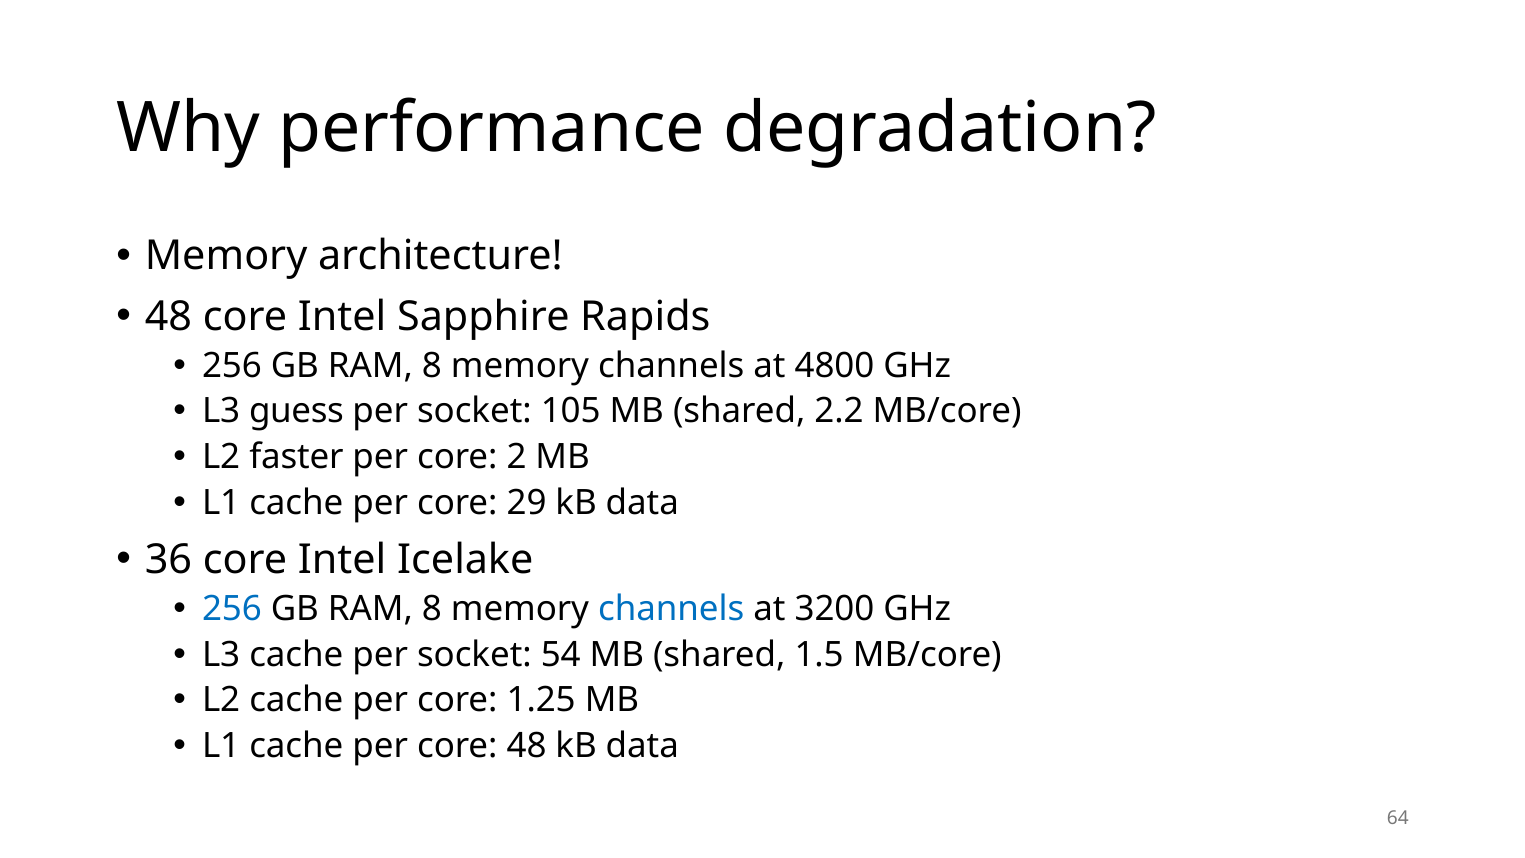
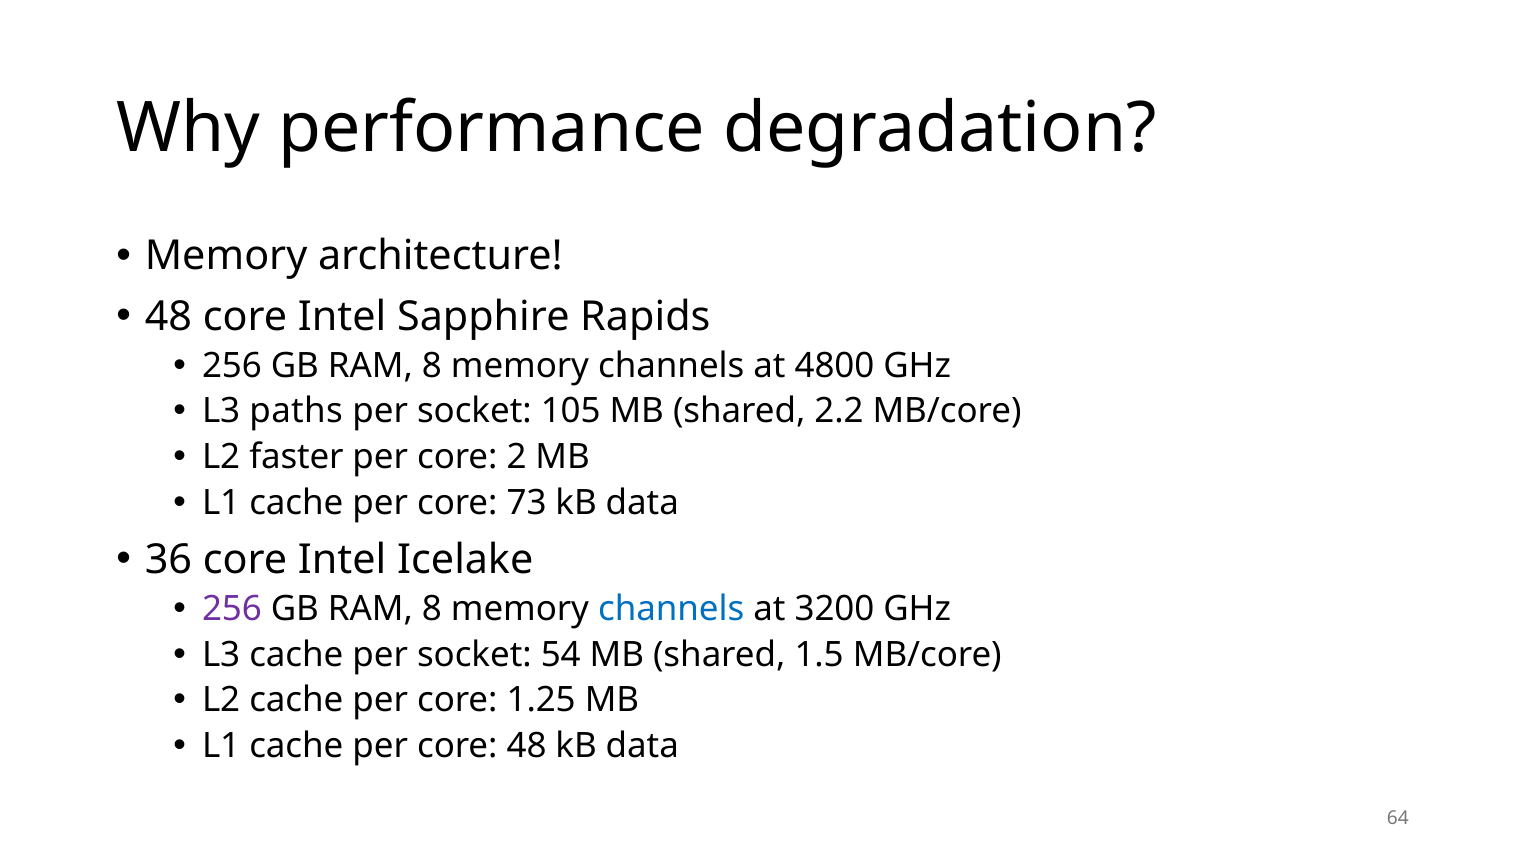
guess: guess -> paths (296, 411)
29: 29 -> 73 (527, 503)
256 colour: blue -> purple (232, 609)
